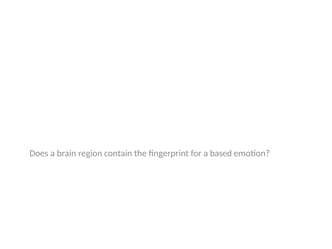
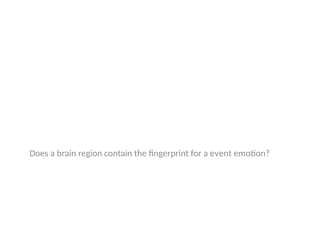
based: based -> event (221, 153)
